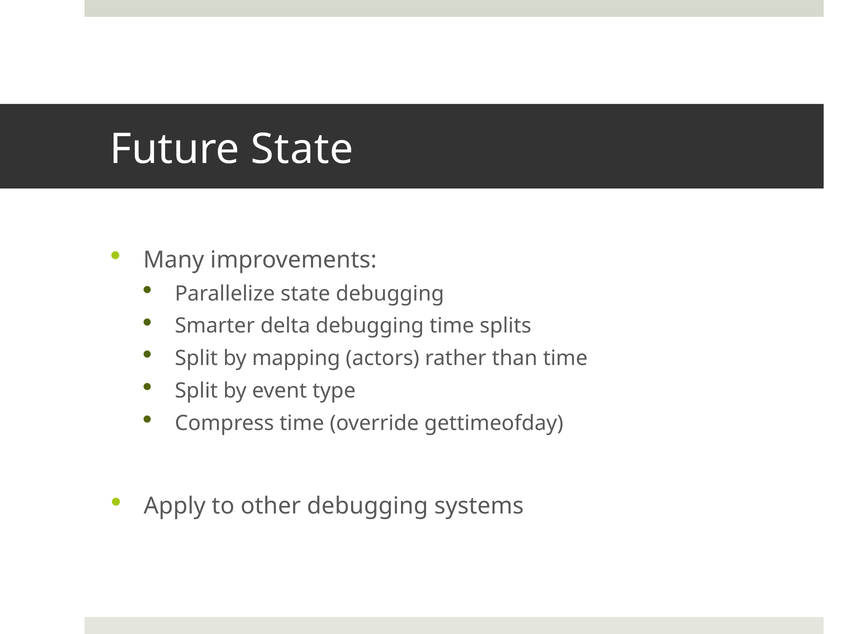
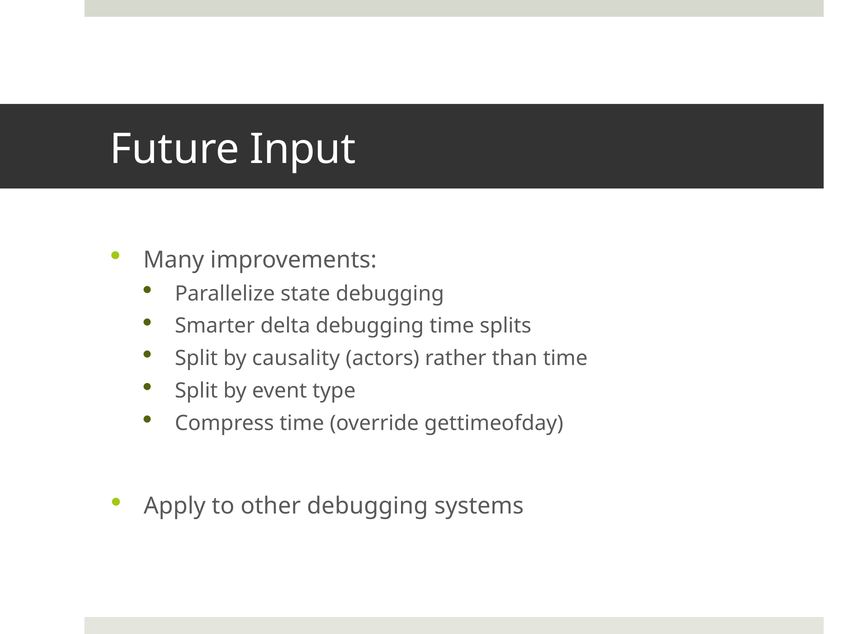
Future State: State -> Input (303, 149)
mapping: mapping -> causality (296, 358)
